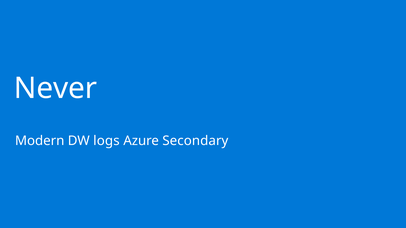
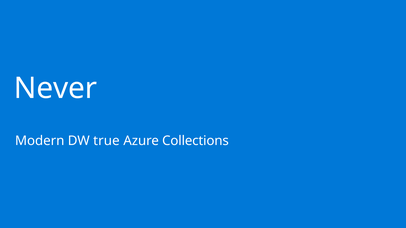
logs: logs -> true (106, 141)
Secondary: Secondary -> Collections (195, 141)
